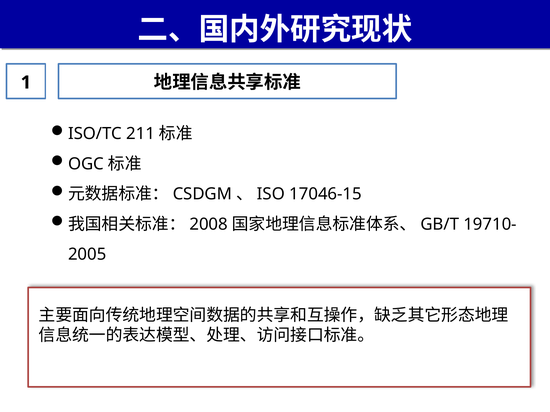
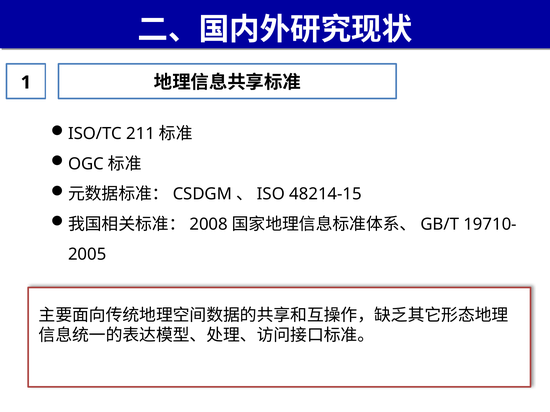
17046-15: 17046-15 -> 48214-15 (326, 194)
